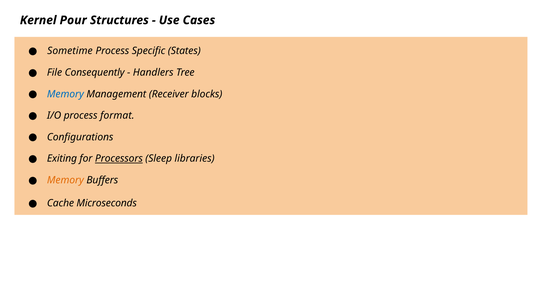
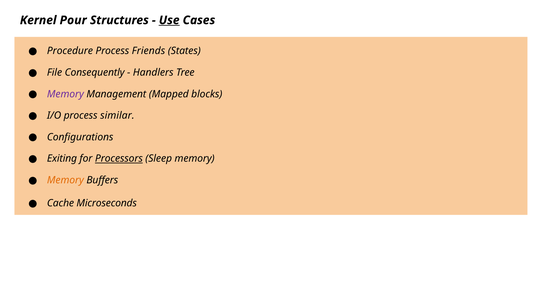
Use underline: none -> present (169, 20)
Sometime: Sometime -> Procedure (70, 51)
Specific: Specific -> Friends (148, 51)
Memory colour: blue -> purple (65, 94)
Receiver: Receiver -> Mapped (169, 94)
format: format -> similar (117, 116)
Sleep libraries: libraries -> memory (195, 159)
